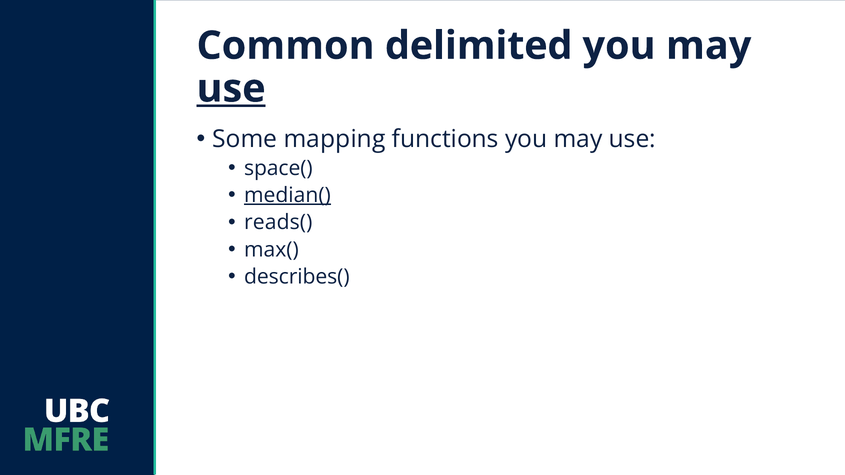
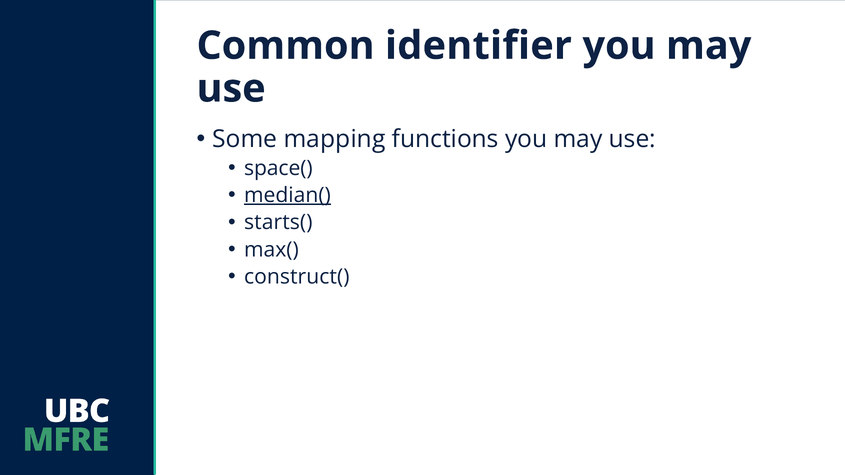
delimited: delimited -> identifier (478, 46)
use underline: present -> none (231, 89)
reads(: reads( -> starts( (278, 223)
describes(: describes( -> construct( (297, 277)
